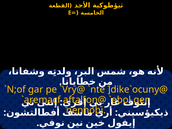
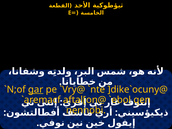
gar underline: none -> present (36, 90)
